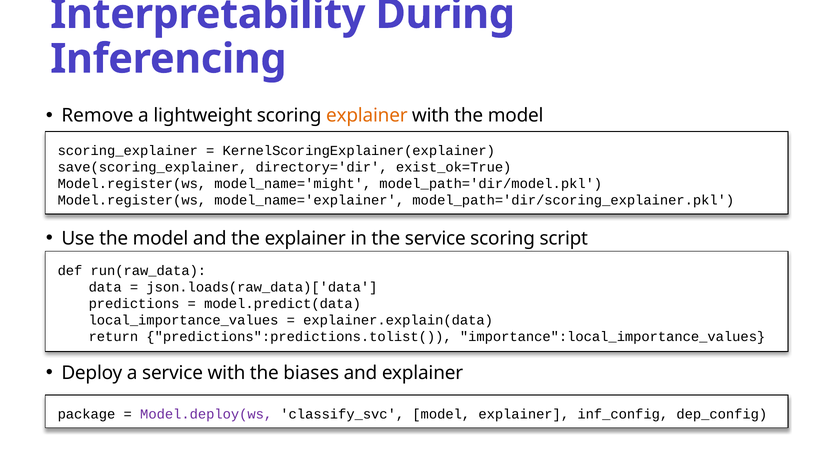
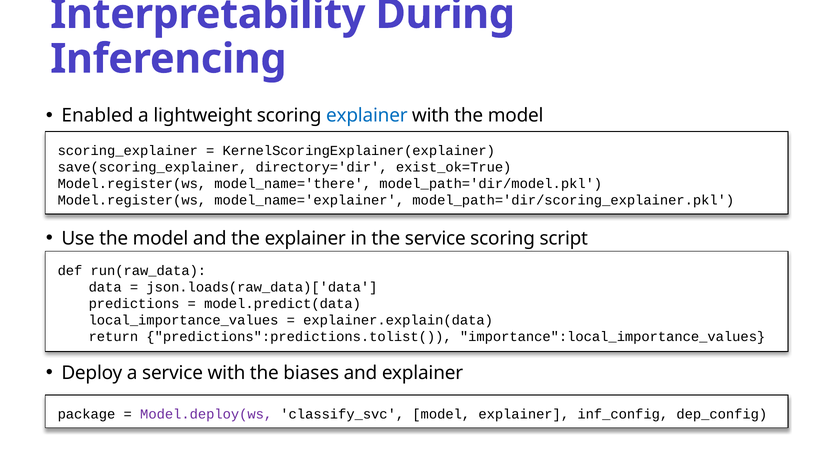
Remove: Remove -> Enabled (97, 116)
explainer colour: orange -> blue (367, 116)
model_name='might: model_name='might -> model_name='there (293, 184)
